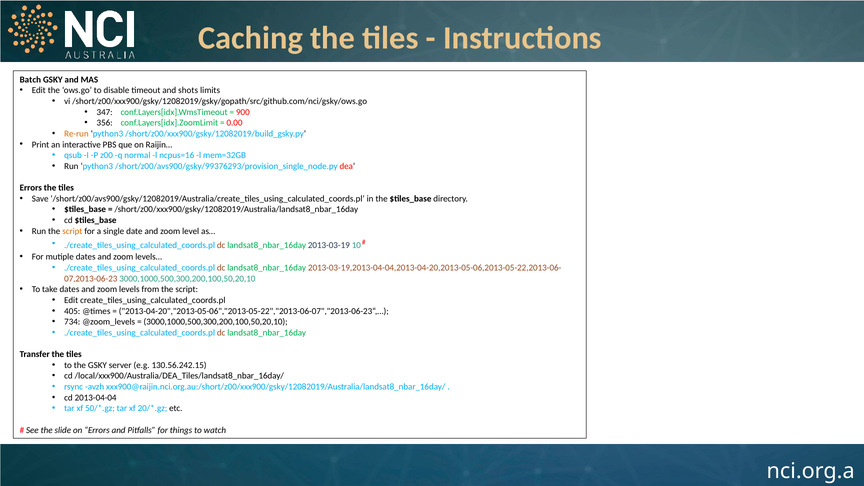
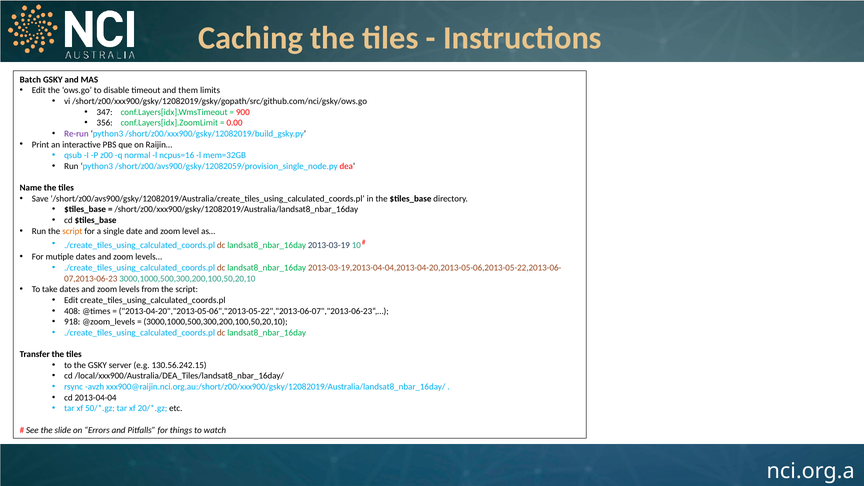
shots: shots -> them (188, 90)
Re-run colour: orange -> purple (76, 134)
/short/z00/avs900/gsky/99376293/provision_single_node.py: /short/z00/avs900/gsky/99376293/provision_single_node.py -> /short/z00/avs900/gsky/12082059/provision_single_node.py (226, 166)
Errors: Errors -> Name (31, 188)
405: 405 -> 408 (72, 311)
734: 734 -> 918 (72, 322)
